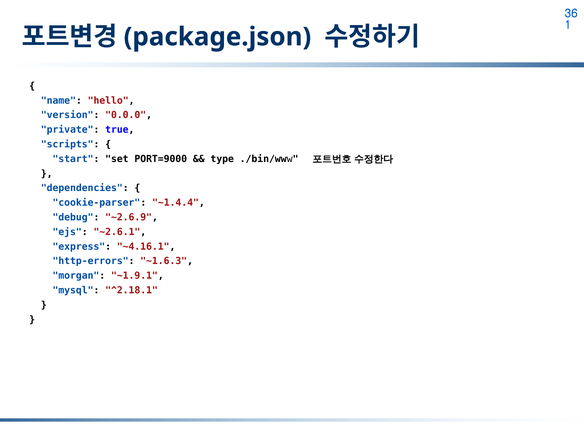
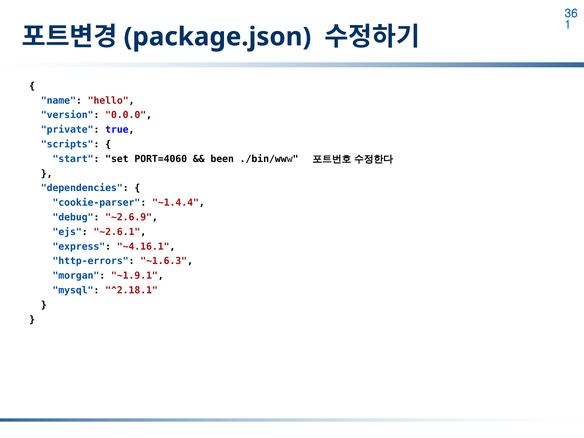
PORT=9000: PORT=9000 -> PORT=4060 (161, 159)
type: type -> been (222, 159)
